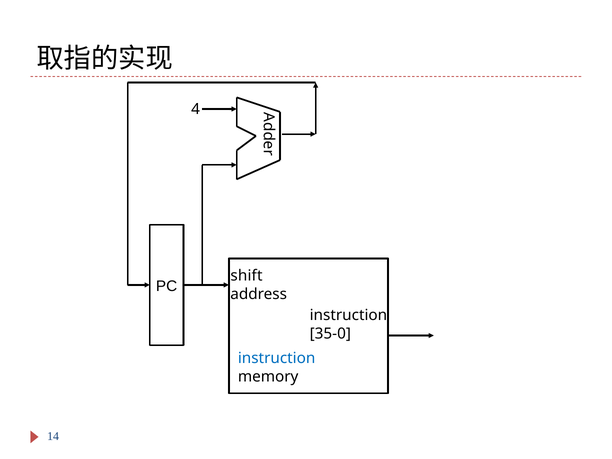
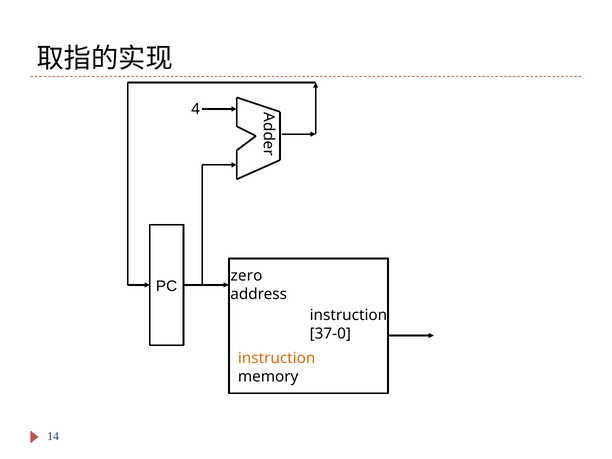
shift: shift -> zero (246, 276)
35-0: 35-0 -> 37-0 (330, 334)
instruction colour: blue -> orange (277, 358)
